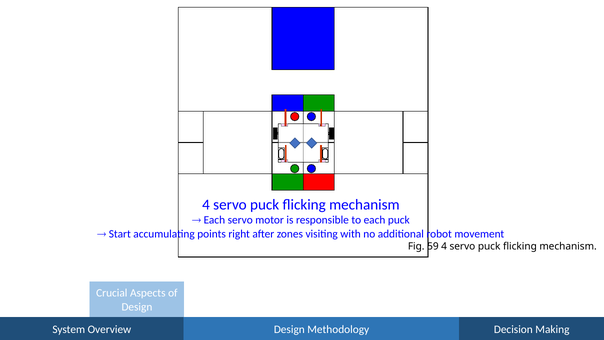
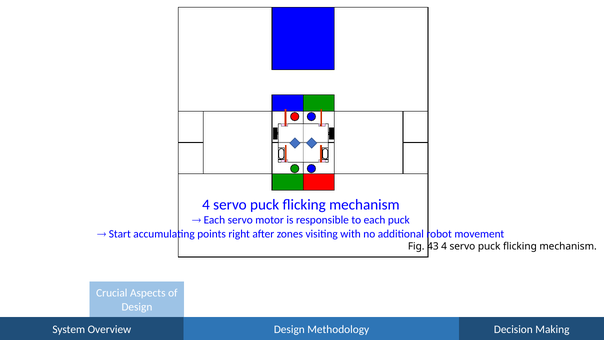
59: 59 -> 43 (433, 246)
